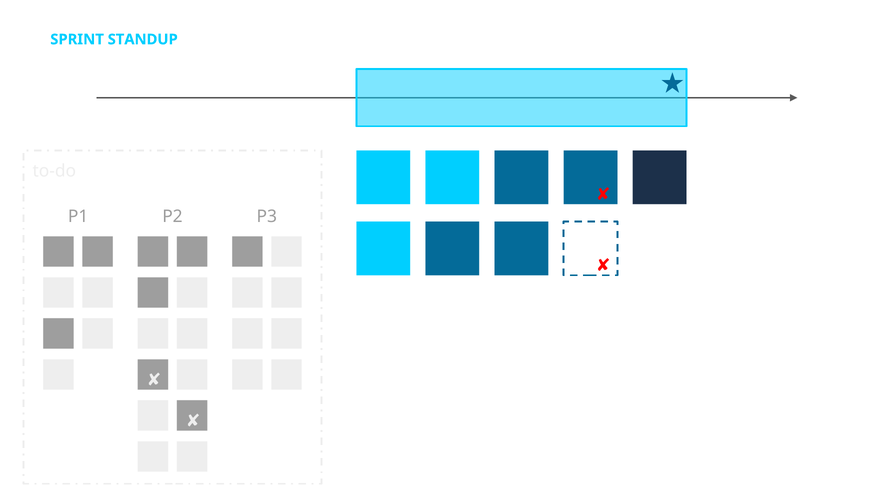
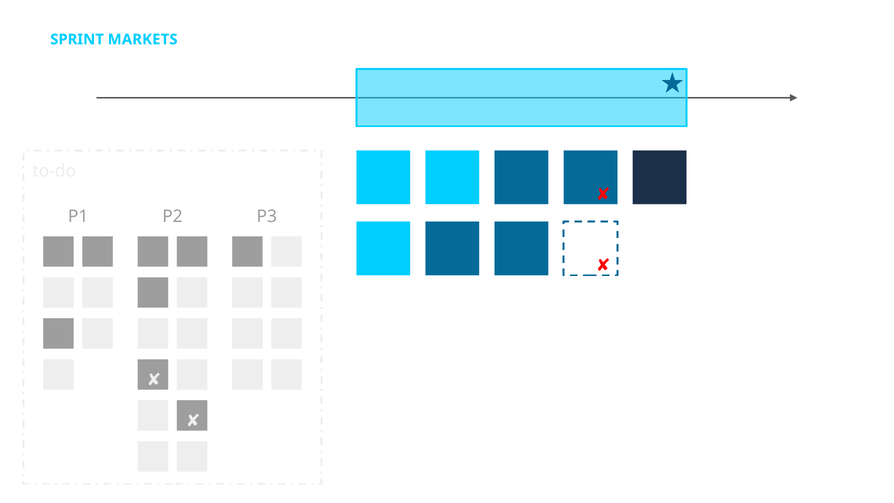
STANDUP: STANDUP -> MARKETS (143, 39)
